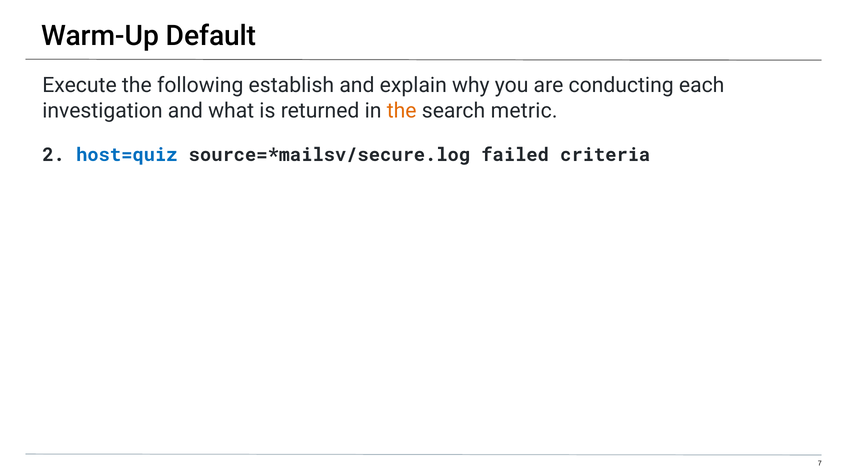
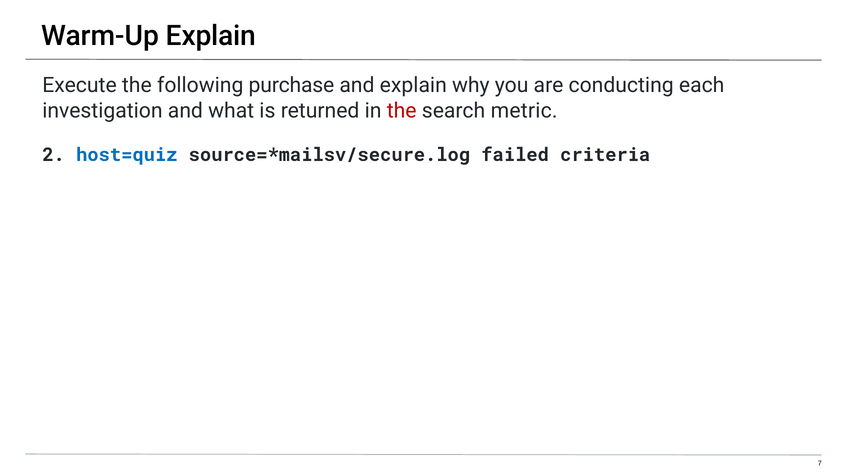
Warm-Up Default: Default -> Explain (211, 36)
establish: establish -> purchase (291, 85)
the colour: orange -> red (402, 111)
